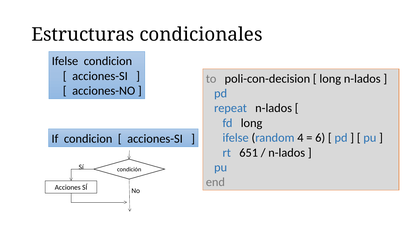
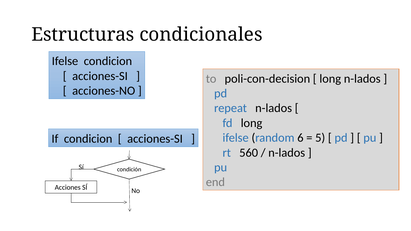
4: 4 -> 6 (300, 138)
6: 6 -> 5 (320, 138)
651: 651 -> 560 (249, 153)
